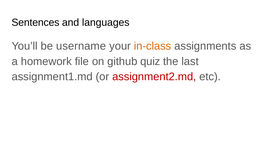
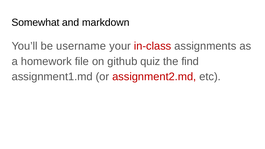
Sentences: Sentences -> Somewhat (35, 22)
languages: languages -> markdown (106, 22)
in-class colour: orange -> red (153, 46)
last: last -> find (190, 61)
